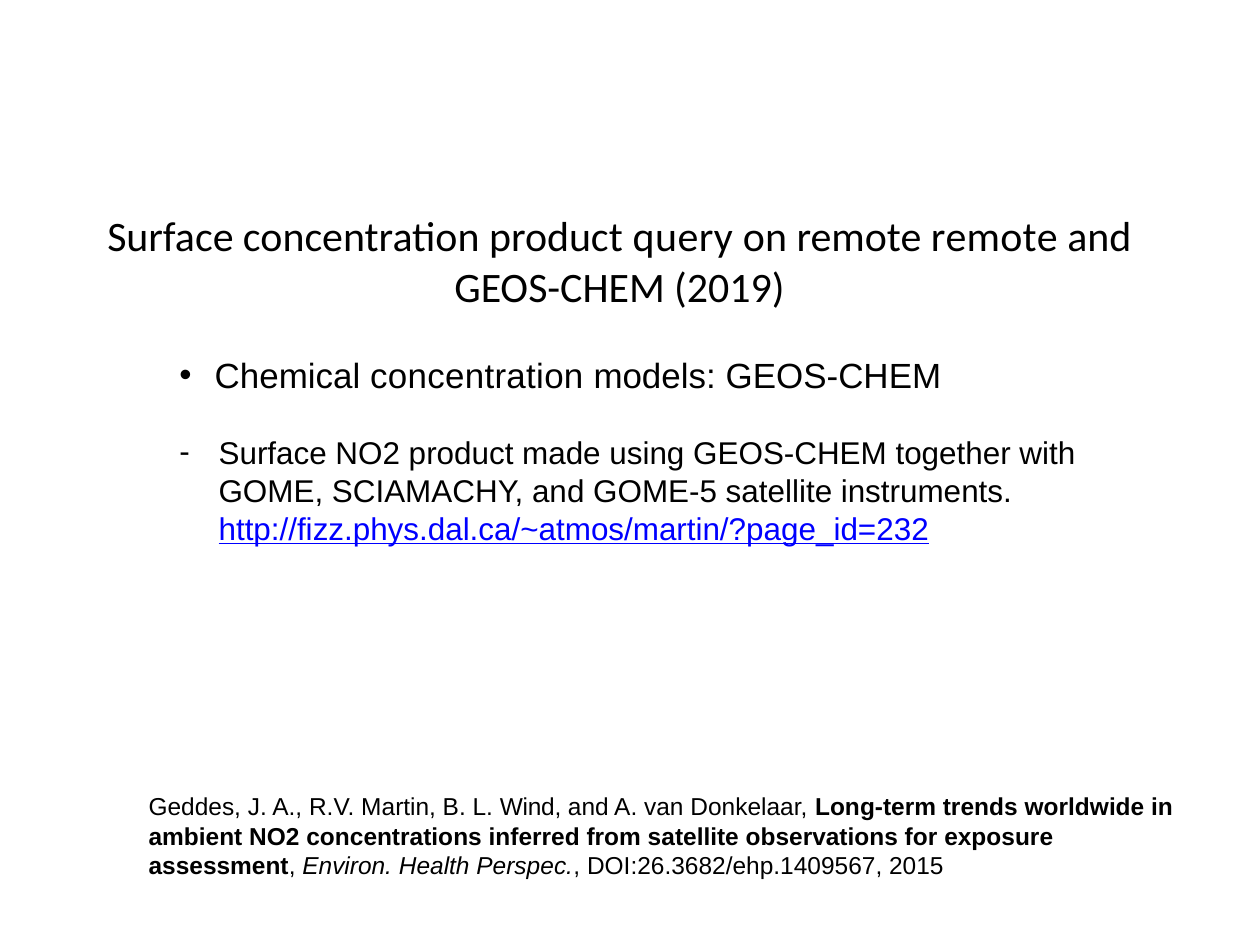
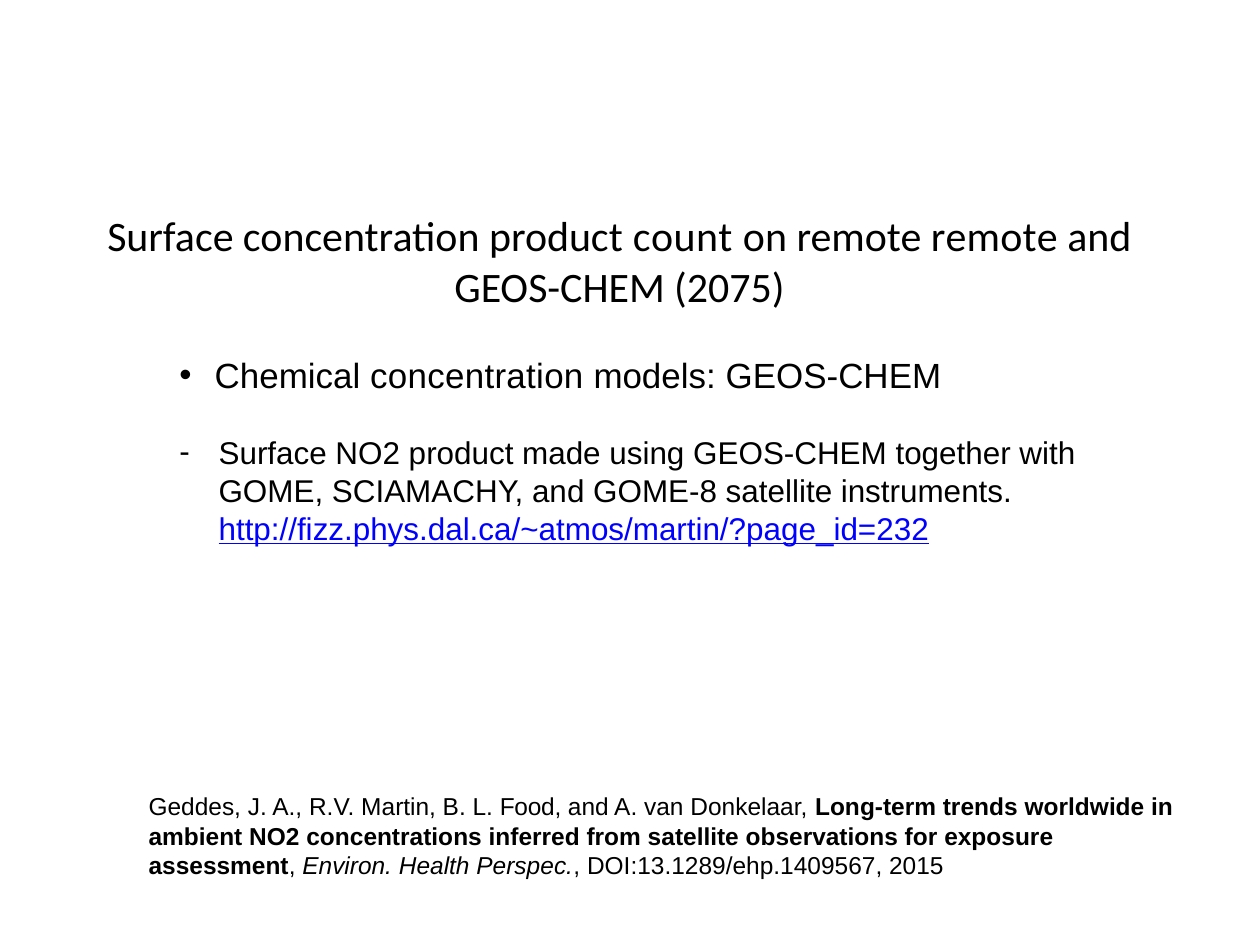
query: query -> count (683, 238)
2019: 2019 -> 2075 (729, 288)
GOME-5: GOME-5 -> GOME-8 (655, 492)
Wind: Wind -> Food (531, 807)
DOI:26.3682/ehp.1409567: DOI:26.3682/ehp.1409567 -> DOI:13.1289/ehp.1409567 (735, 866)
